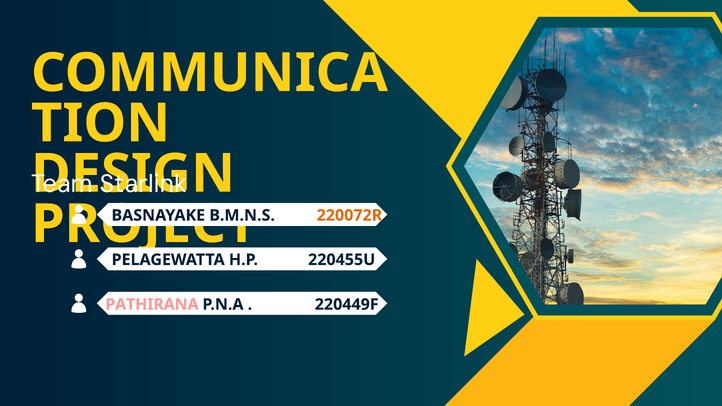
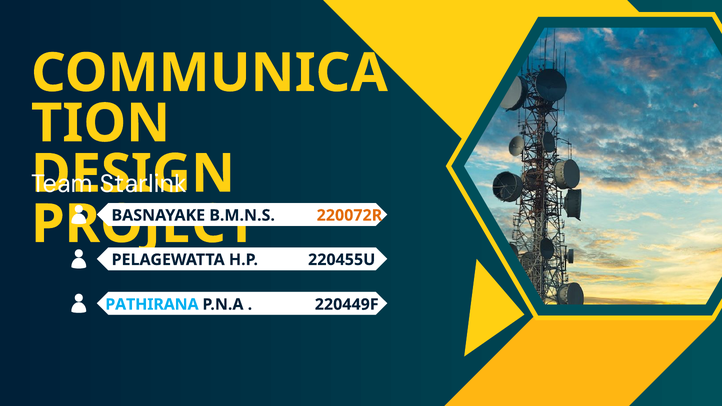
PATHIRANA colour: pink -> light blue (152, 305)
